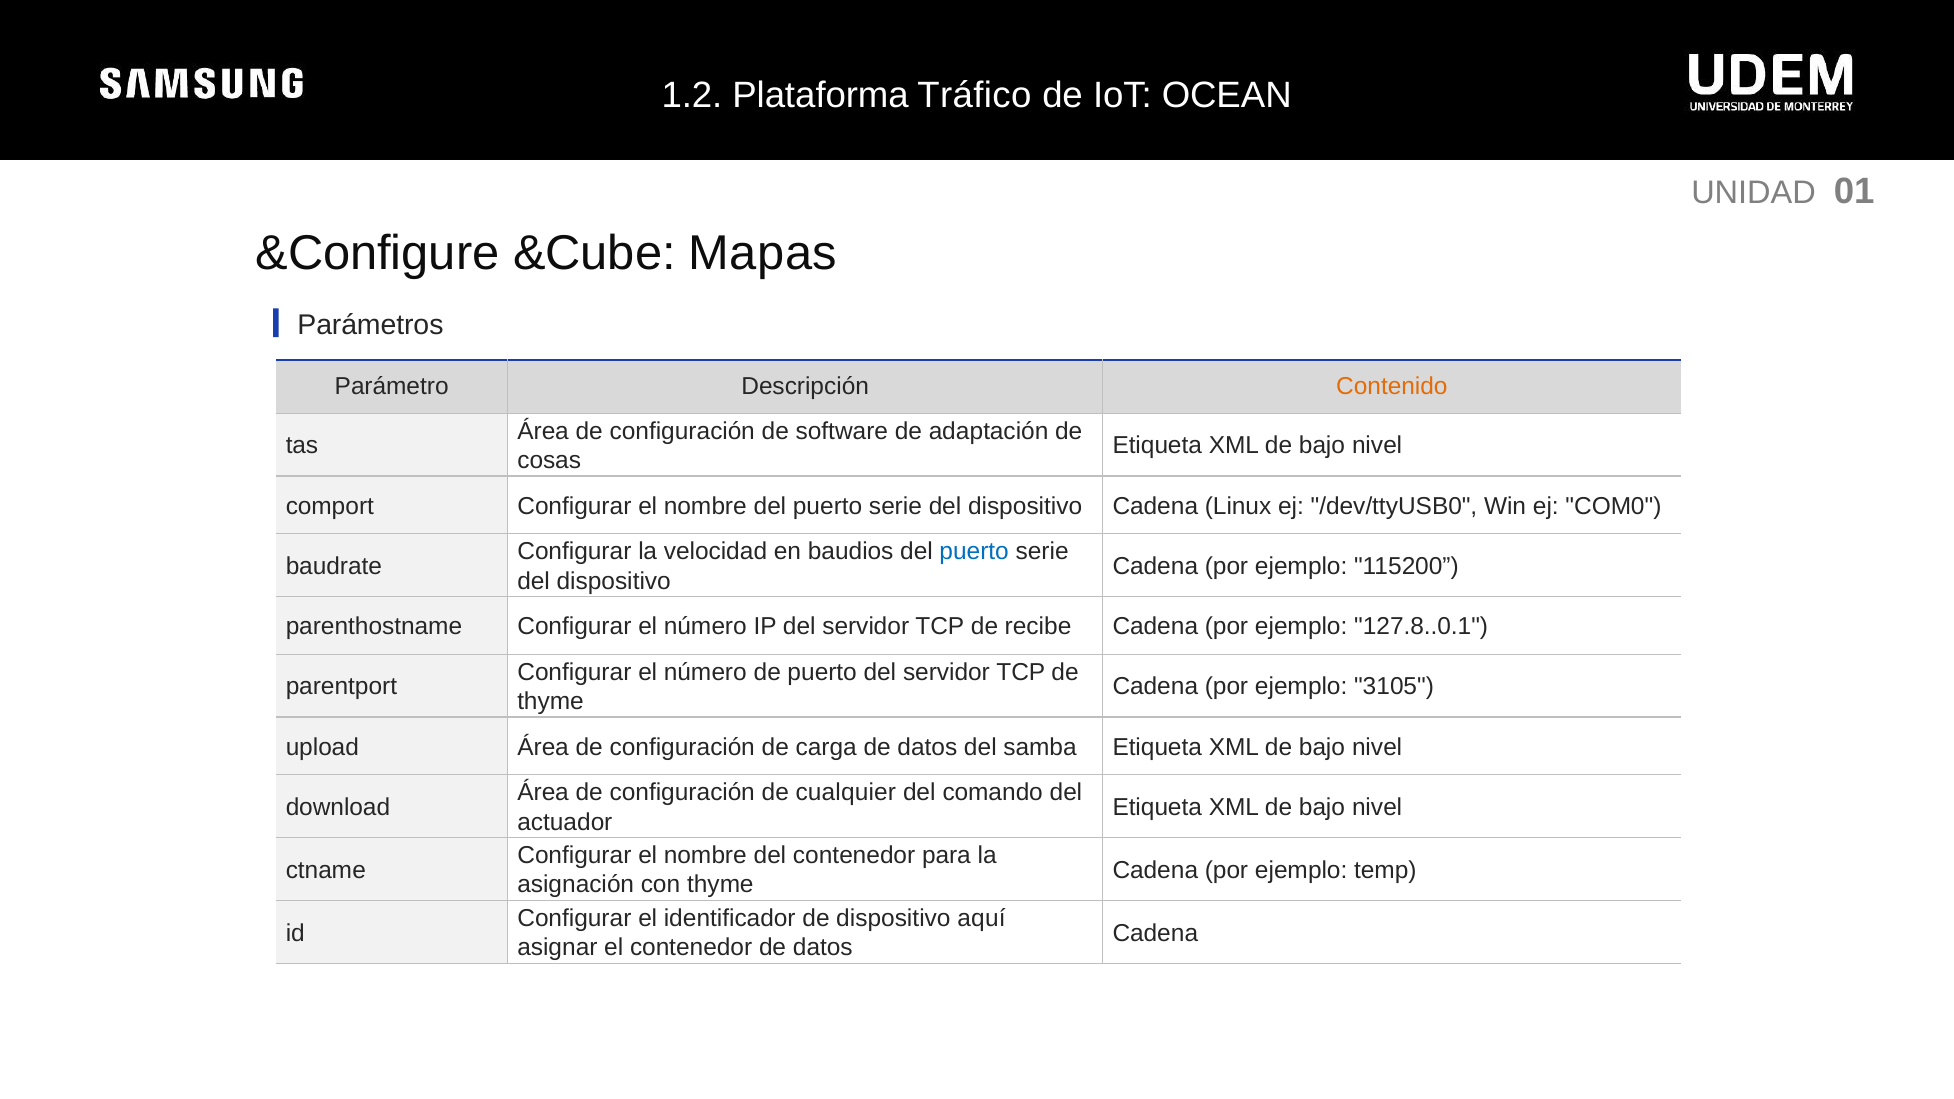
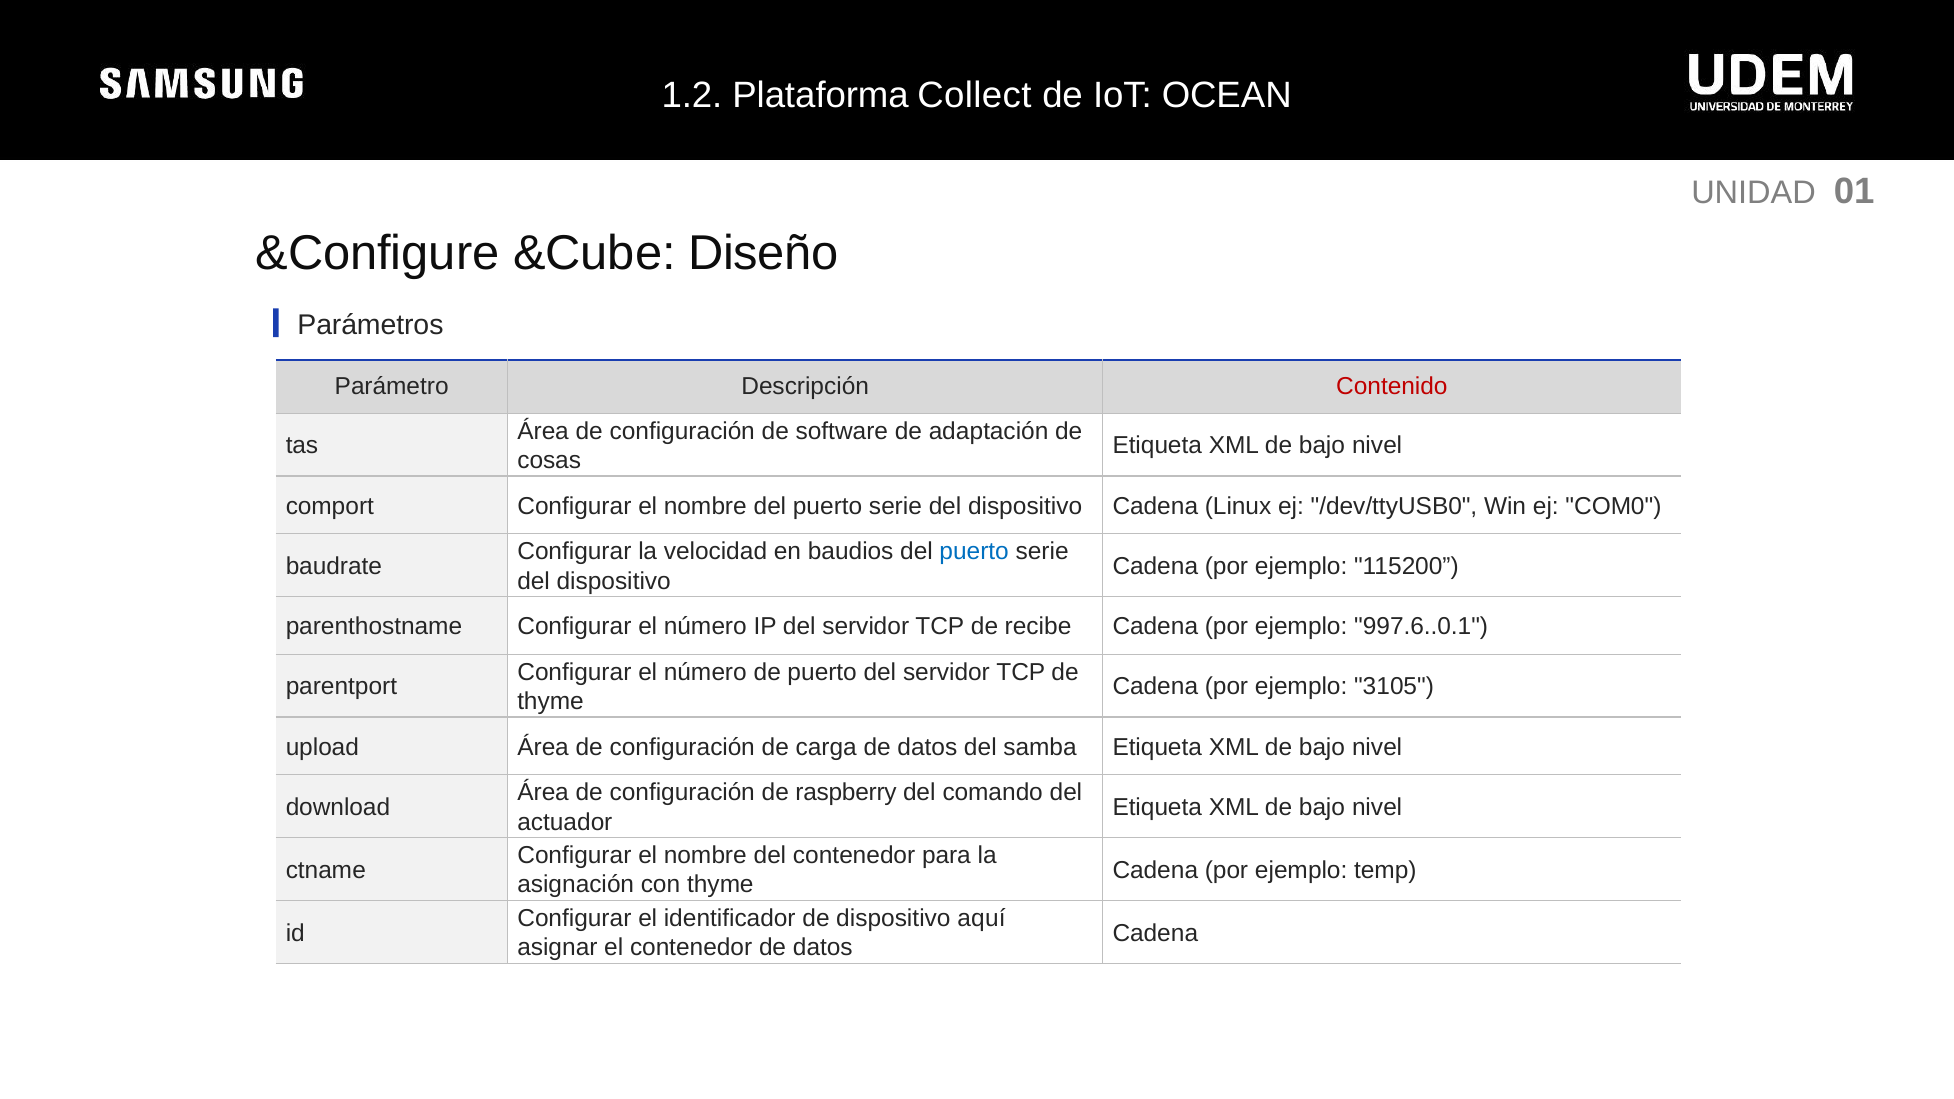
Tráfico: Tráfico -> Collect (974, 95)
Mapas: Mapas -> Diseño (763, 253)
Contenido colour: orange -> red (1392, 387)
127.8..0.1: 127.8..0.1 -> 997.6..0.1 (1421, 627)
cualquier: cualquier -> raspberry (846, 793)
